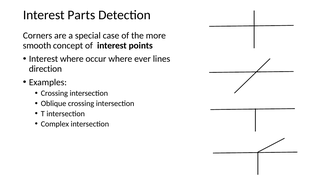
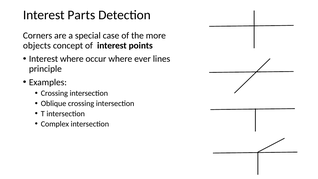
smooth: smooth -> objects (37, 45)
direction: direction -> principle (45, 69)
